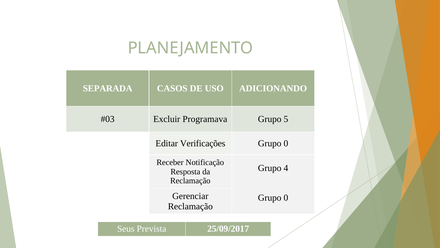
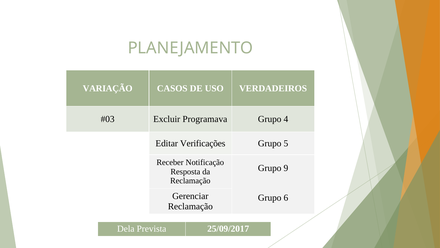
SEPARADA: SEPARADA -> VARIAÇÃO (108, 88)
ADICIONANDO: ADICIONANDO -> VERDADEIROS (273, 88)
5: 5 -> 4 (286, 119)
0: 0 -> 5 (286, 143)
4: 4 -> 9 (286, 168)
0: 0 -> 6 (286, 197)
Seus: Seus -> Dela (126, 228)
